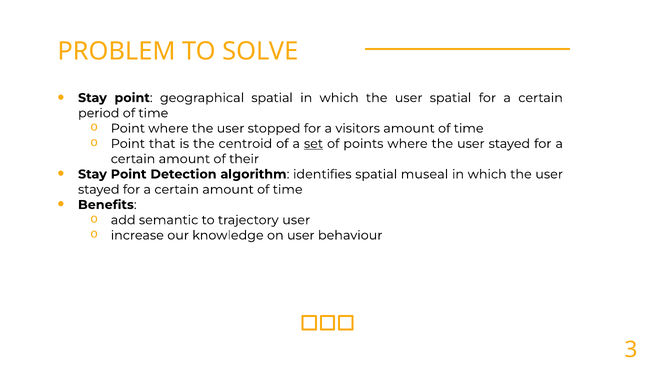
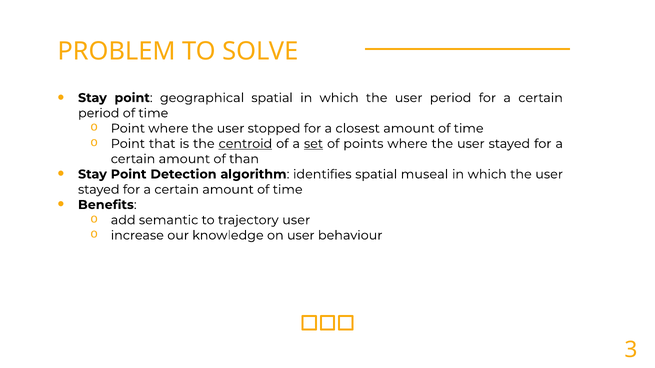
user spatial: spatial -> period (451, 98)
visitors: visitors -> closest (358, 129)
centroid underline: none -> present (245, 144)
their: their -> than (244, 159)
